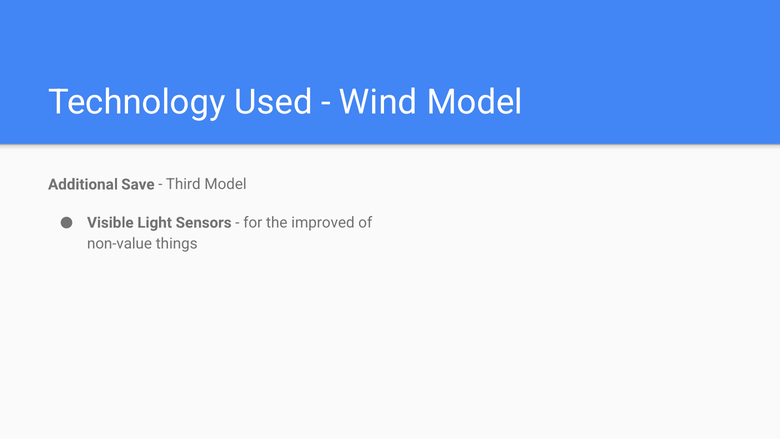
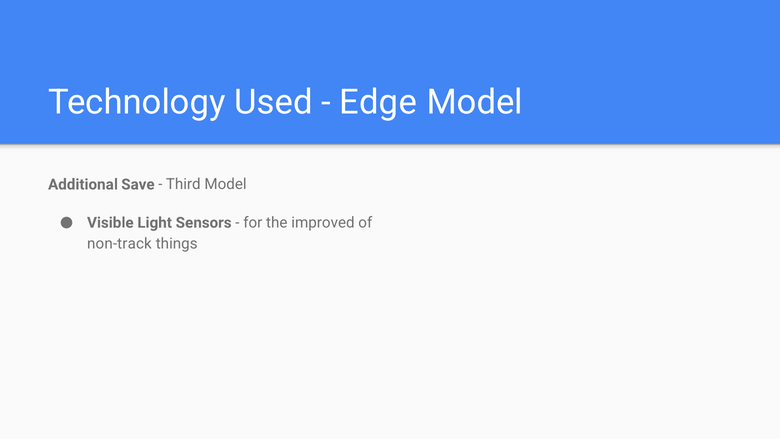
Wind: Wind -> Edge (378, 102)
non-value: non-value -> non-track (119, 244)
